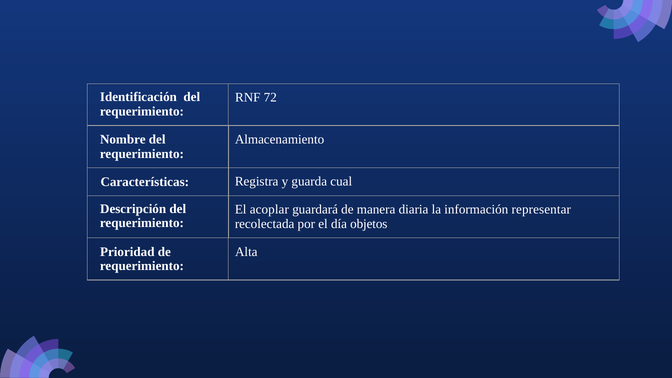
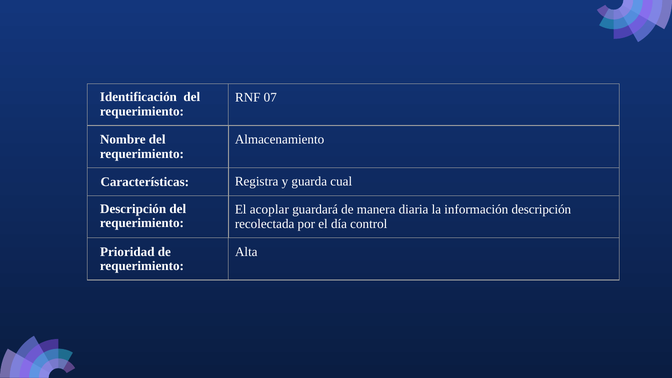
72: 72 -> 07 (270, 98)
información representar: representar -> descripción (541, 210)
objetos: objetos -> control (369, 224)
